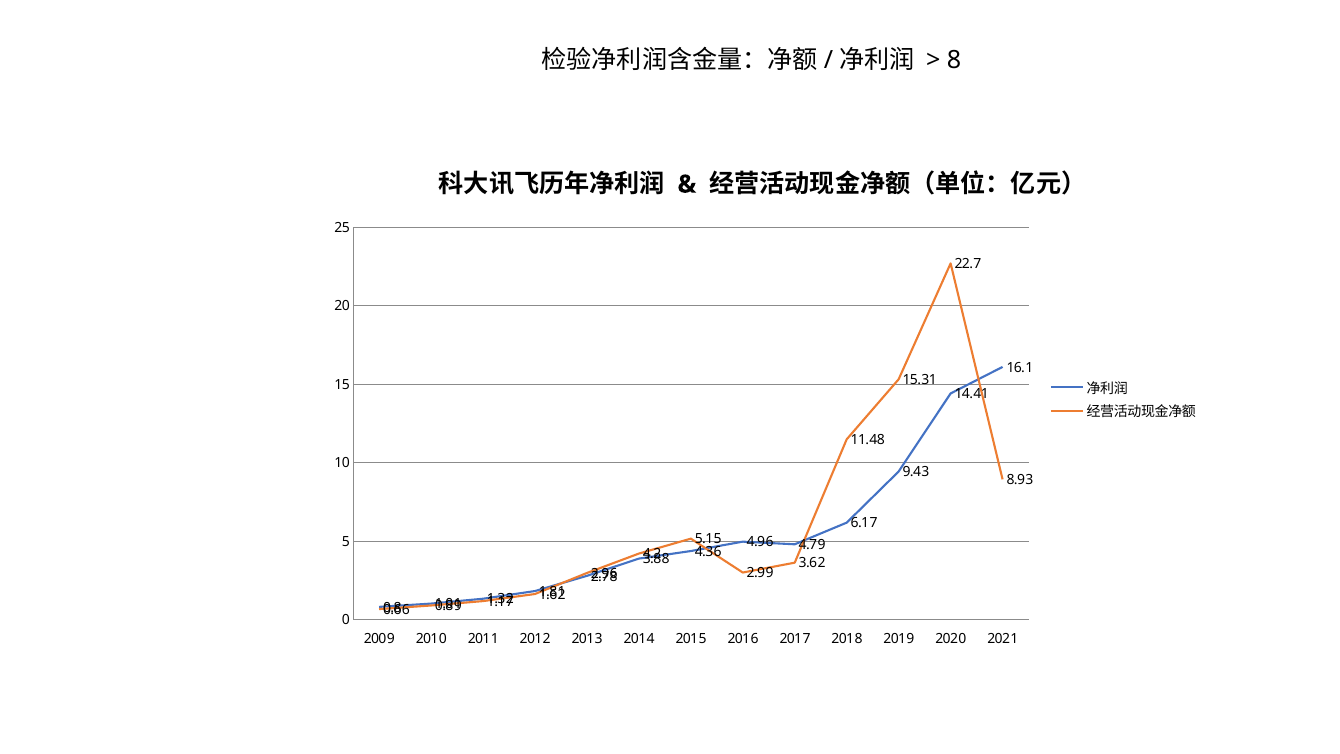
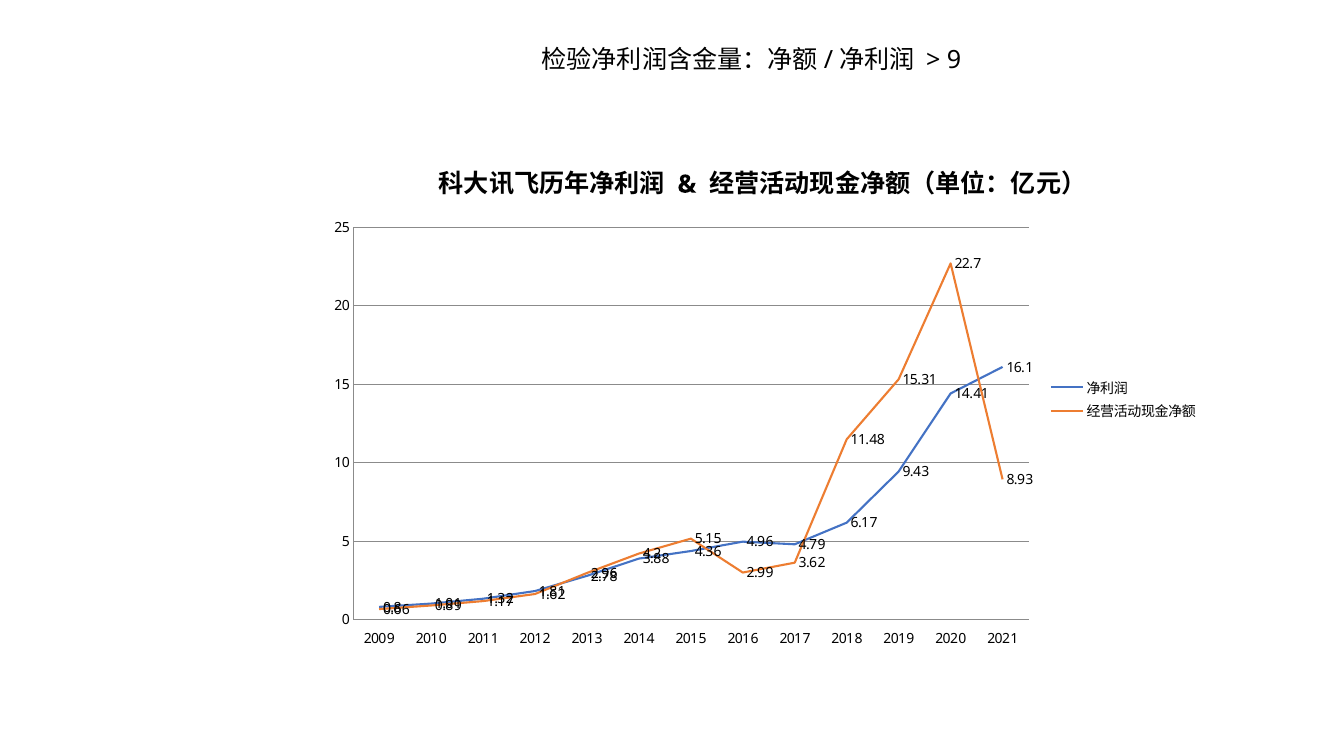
8: 8 -> 9 (954, 60)
